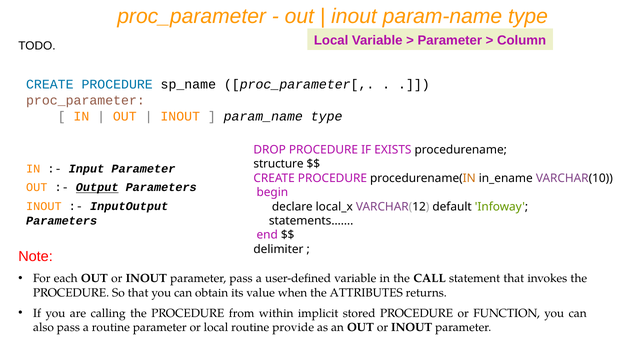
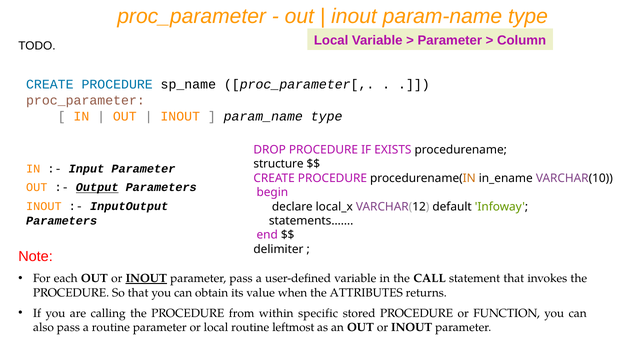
INOUT underline: none -> present (146, 279)
implicit: implicit -> specific (318, 314)
provide: provide -> leftmost (293, 328)
